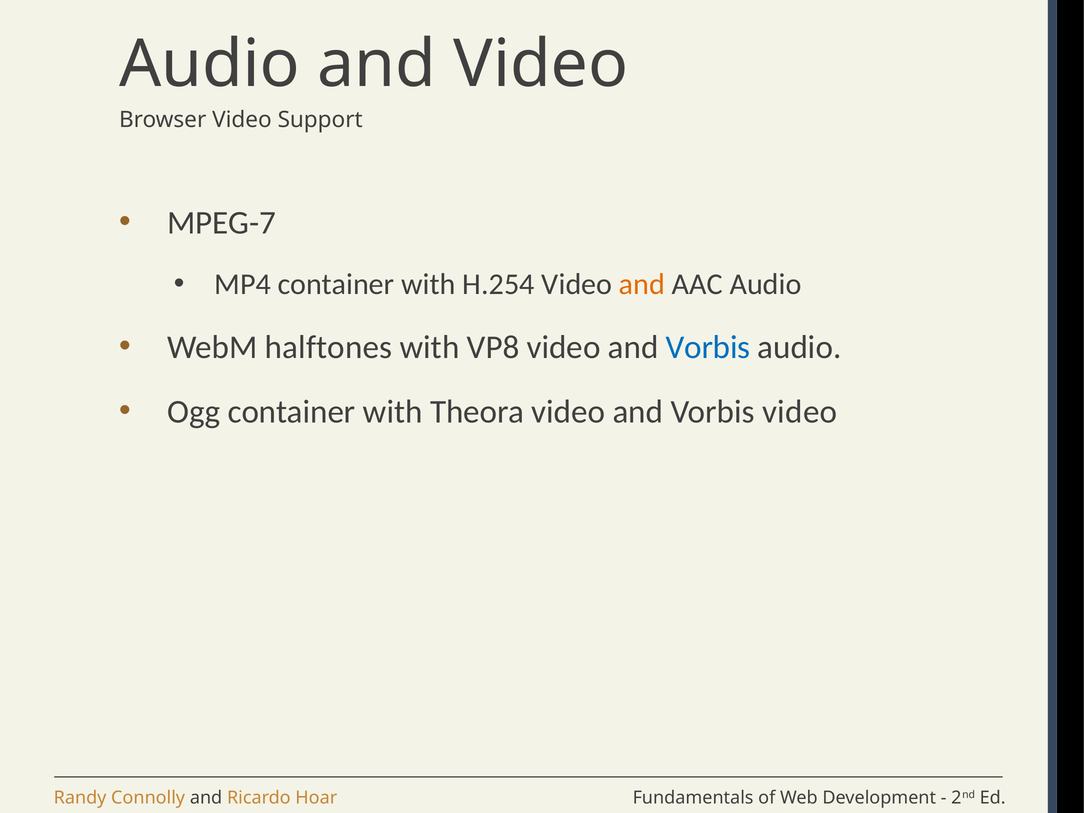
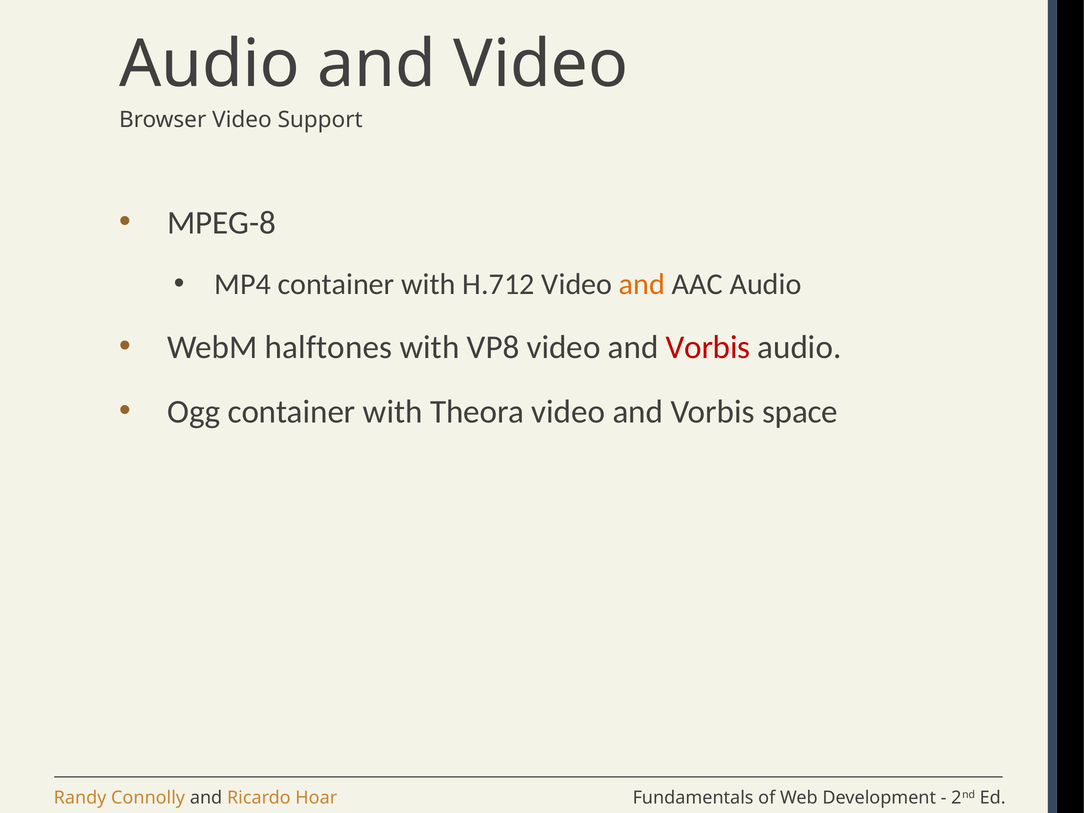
MPEG-7: MPEG-7 -> MPEG-8 (222, 223)
H.254: H.254 -> H.712 (499, 284)
Vorbis colour: blue -> red (708, 347)
Vorbis video: video -> space (800, 412)
